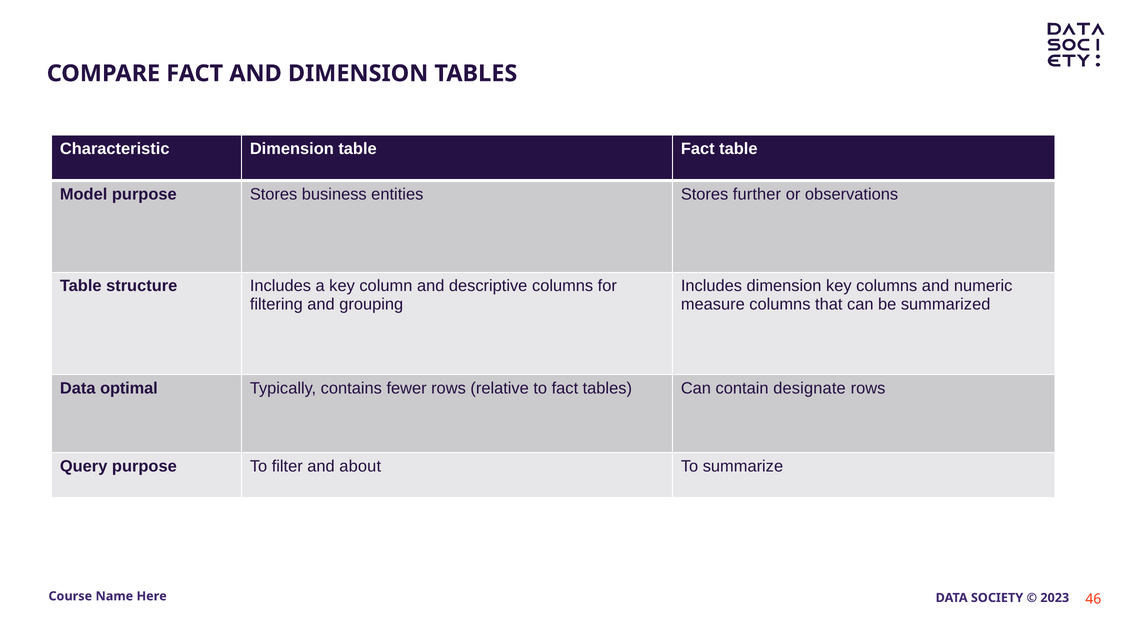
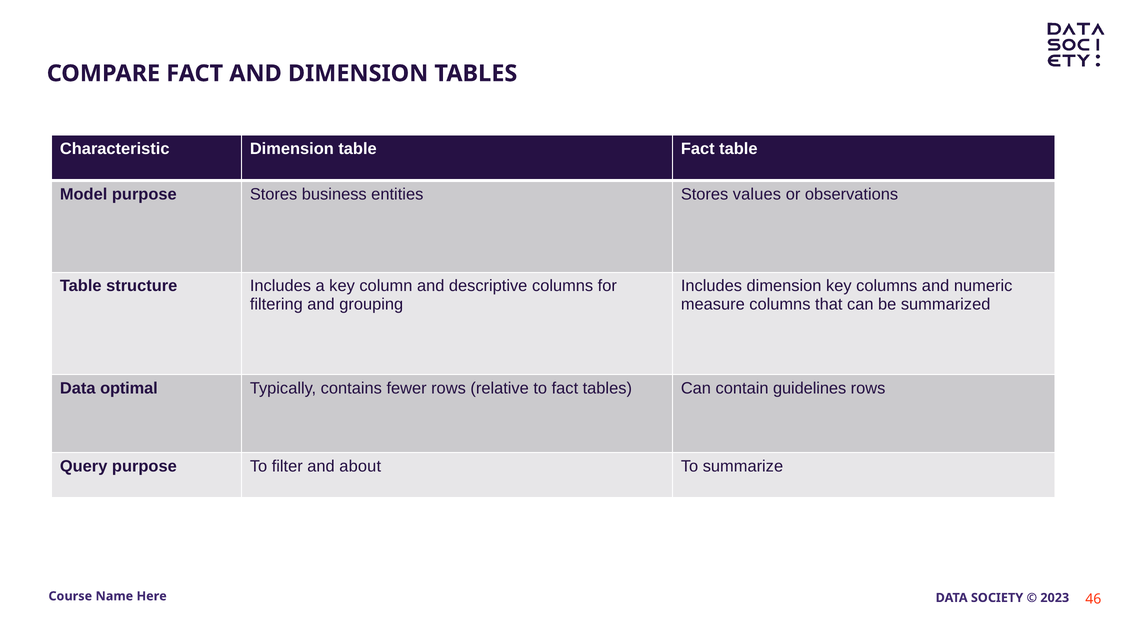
further: further -> values (757, 194)
designate: designate -> guidelines (810, 388)
